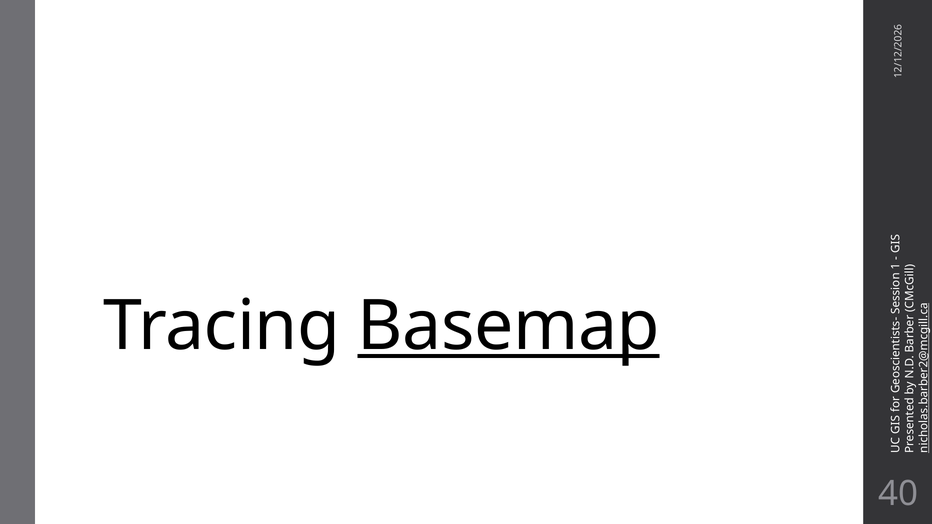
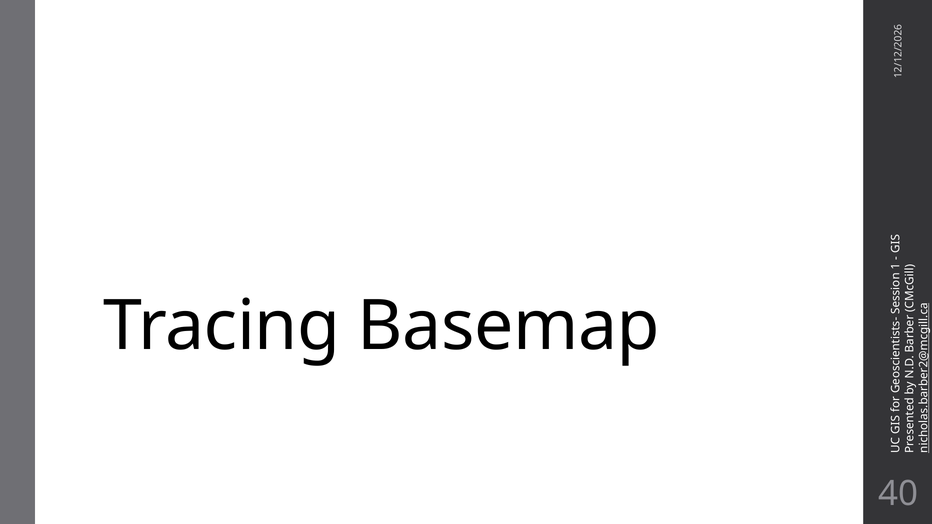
Basemap underline: present -> none (509, 326)
